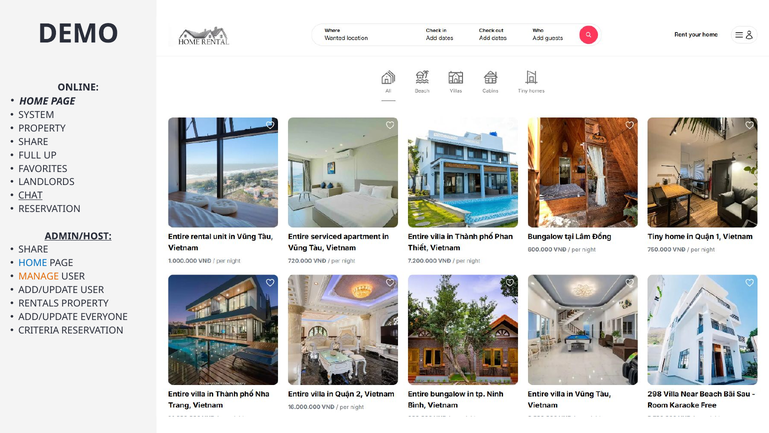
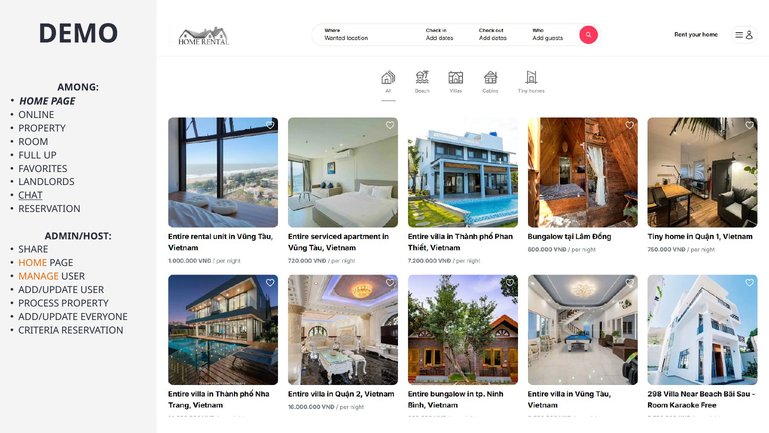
ONLINE: ONLINE -> AMONG (78, 87)
SYSTEM: SYSTEM -> ONLINE (36, 115)
SHARE: SHARE -> ROOM (33, 142)
ADMIN/HOST underline: present -> none (78, 236)
HOME colour: blue -> orange (33, 263)
RENTALS: RENTALS -> PROCESS (39, 303)
